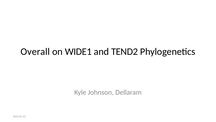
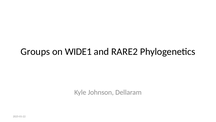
Overall: Overall -> Groups (35, 51)
TEND2: TEND2 -> RARE2 (124, 51)
